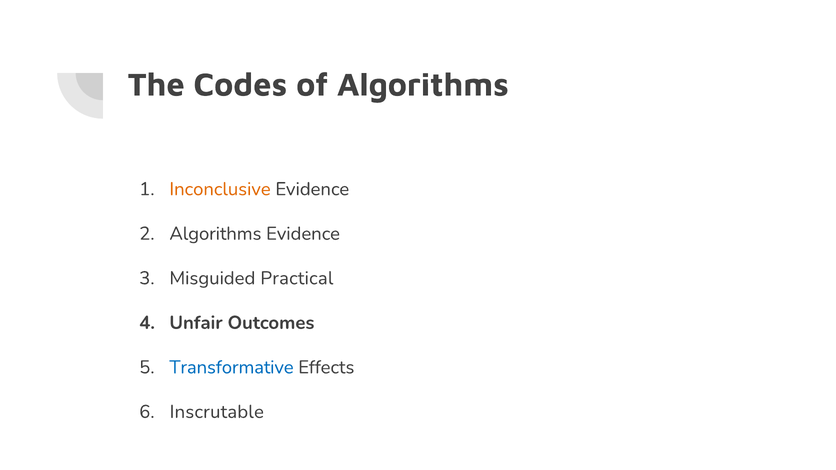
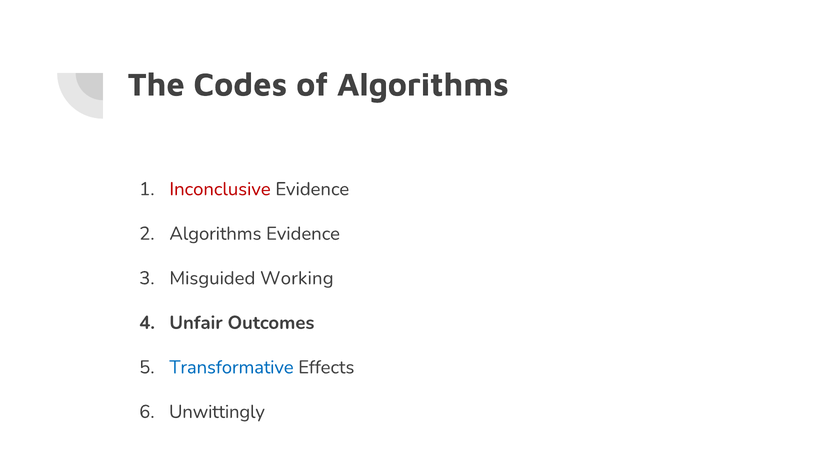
Inconclusive colour: orange -> red (220, 189)
Practical: Practical -> Working (297, 278)
Inscrutable: Inscrutable -> Unwittingly (217, 412)
